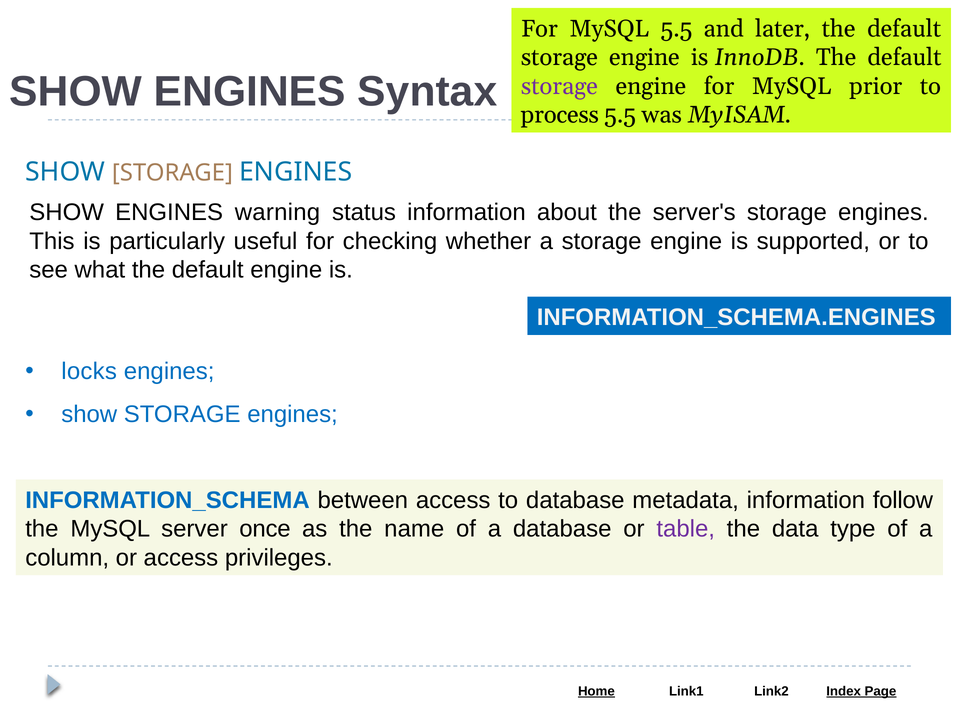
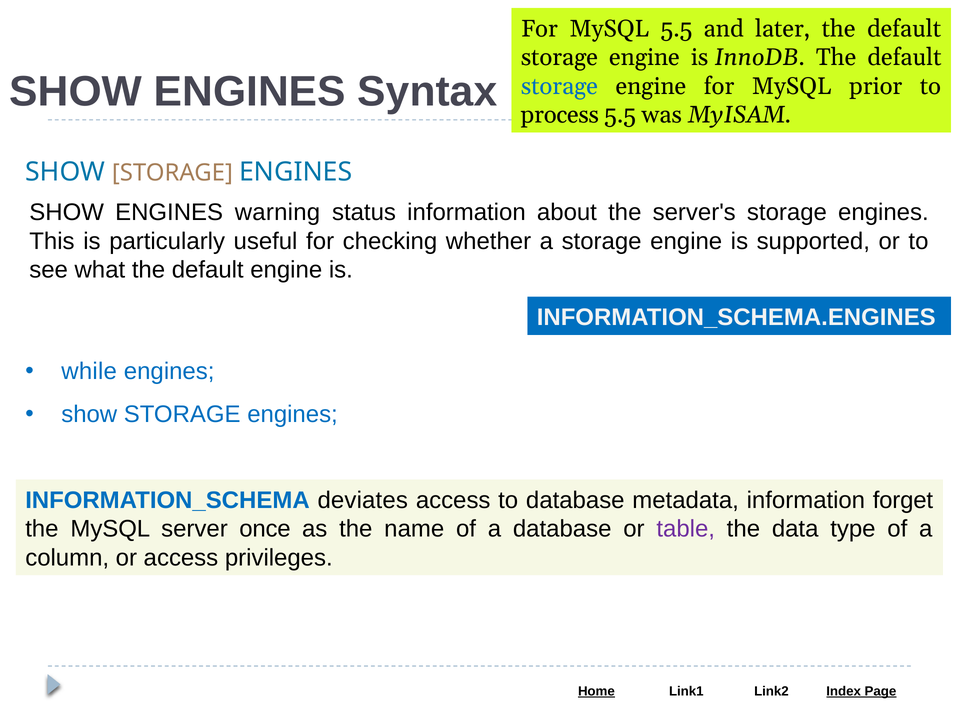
storage colour: purple -> blue (559, 86)
locks: locks -> while (89, 372)
between: between -> deviates (363, 500)
follow: follow -> forget (903, 500)
